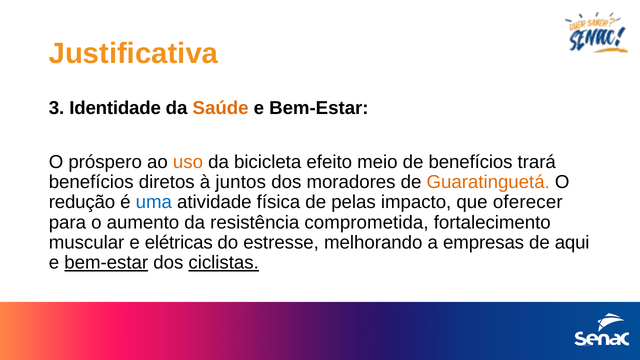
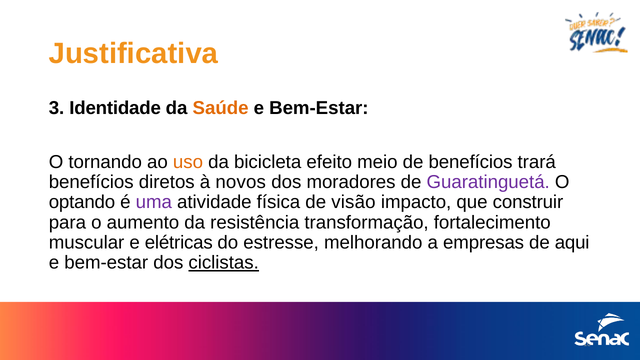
próspero: próspero -> tornando (105, 162)
juntos: juntos -> novos (241, 182)
Guaratinguetá colour: orange -> purple (488, 182)
redução: redução -> optando (82, 202)
uma colour: blue -> purple (154, 202)
pelas: pelas -> visão (353, 202)
oferecer: oferecer -> construir (528, 202)
comprometida: comprometida -> transformação (367, 222)
bem-estar underline: present -> none (106, 263)
